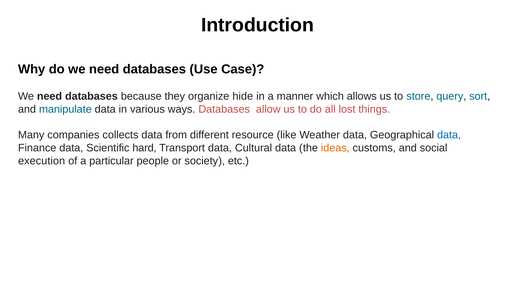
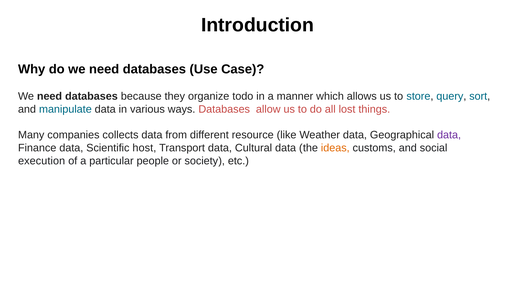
hide: hide -> todo (243, 96)
data colour: blue -> purple (449, 135)
hard: hard -> host (144, 148)
